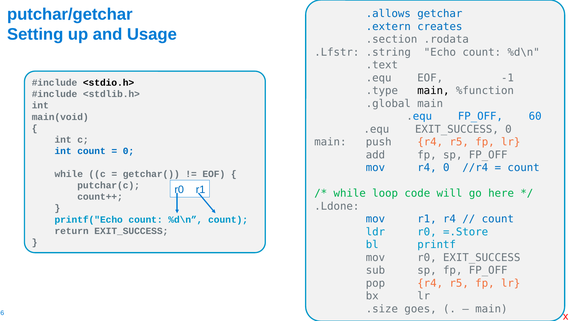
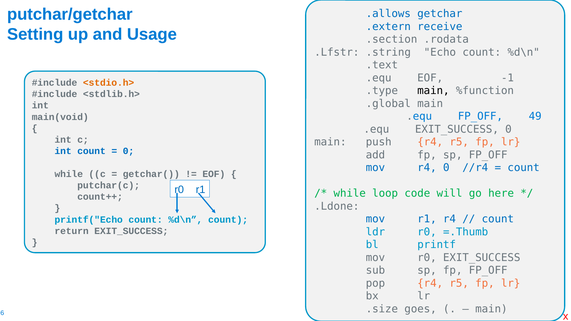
creates: creates -> receive (440, 26)
<stdio.h> colour: black -> orange (109, 83)
60: 60 -> 49 (535, 116)
=.Store: =.Store -> =.Thumb (466, 232)
